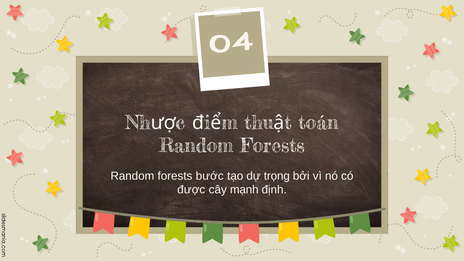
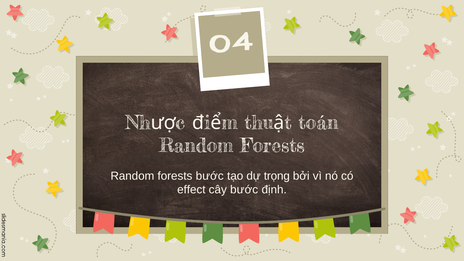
được: được -> effect (191, 190)
cây mạnh: mạnh -> bước (244, 190)
